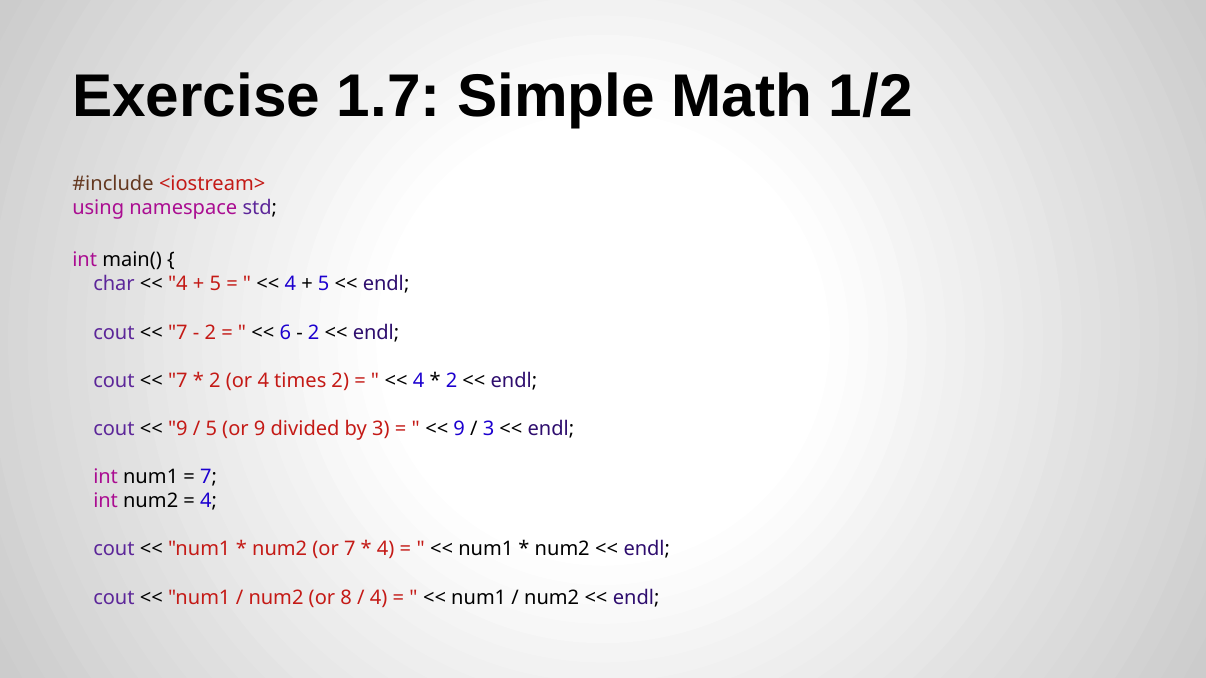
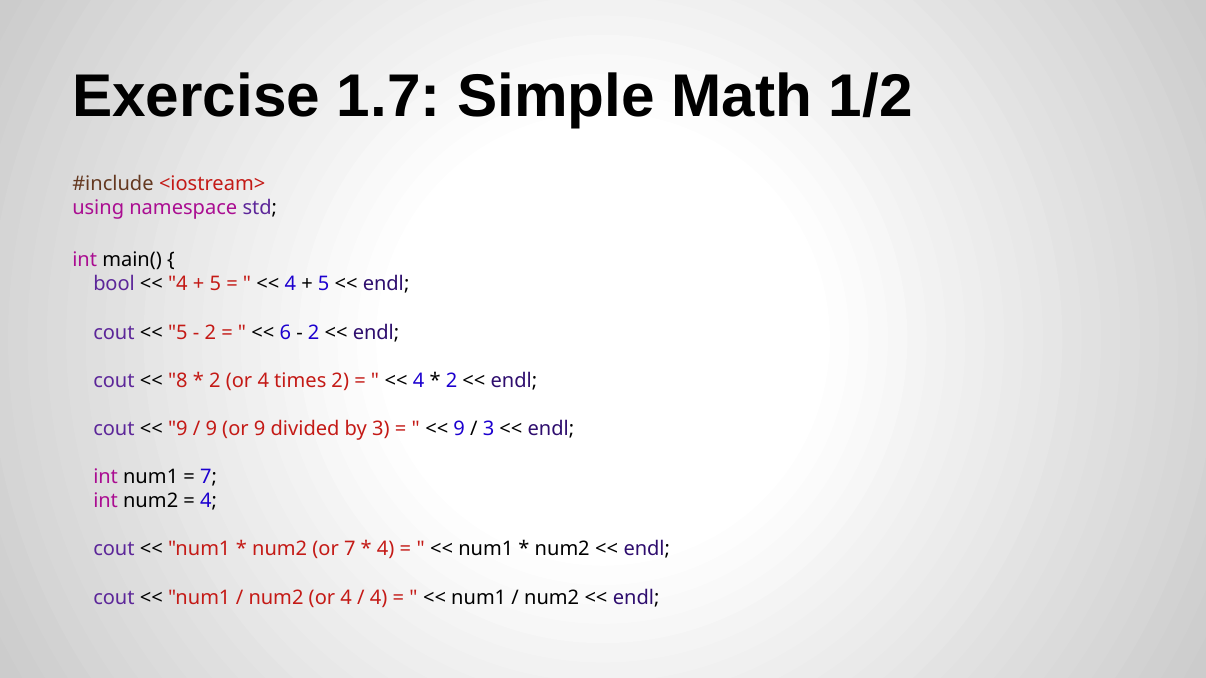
char: char -> bool (114, 284)
7: 7 -> 5 (178, 333)
7: 7 -> 8 (178, 381)
5: 5 -> 9 (211, 429)
num2 or 8: 8 -> 4 (346, 598)
